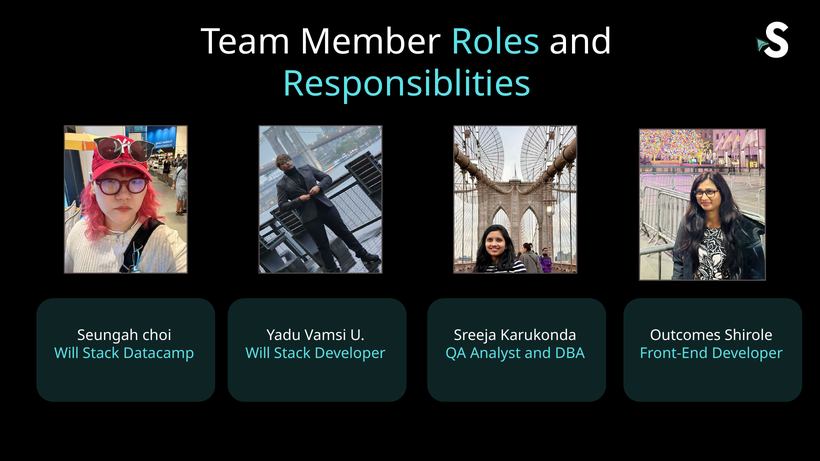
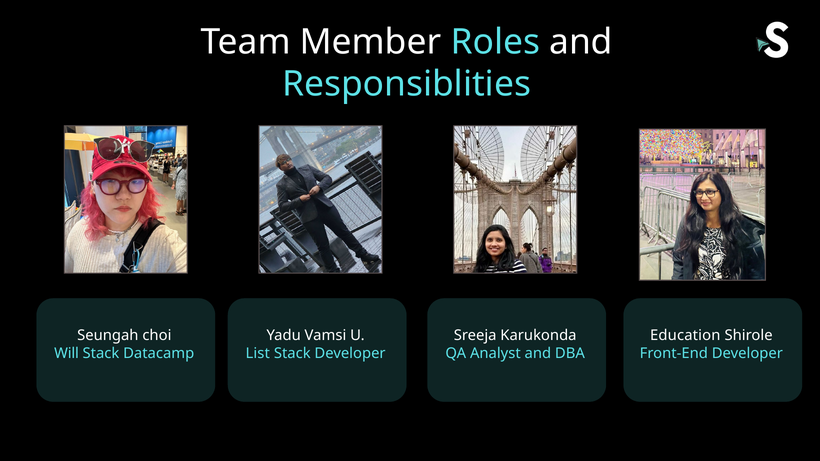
Outcomes: Outcomes -> Education (685, 336)
Will: Will -> List (258, 353)
